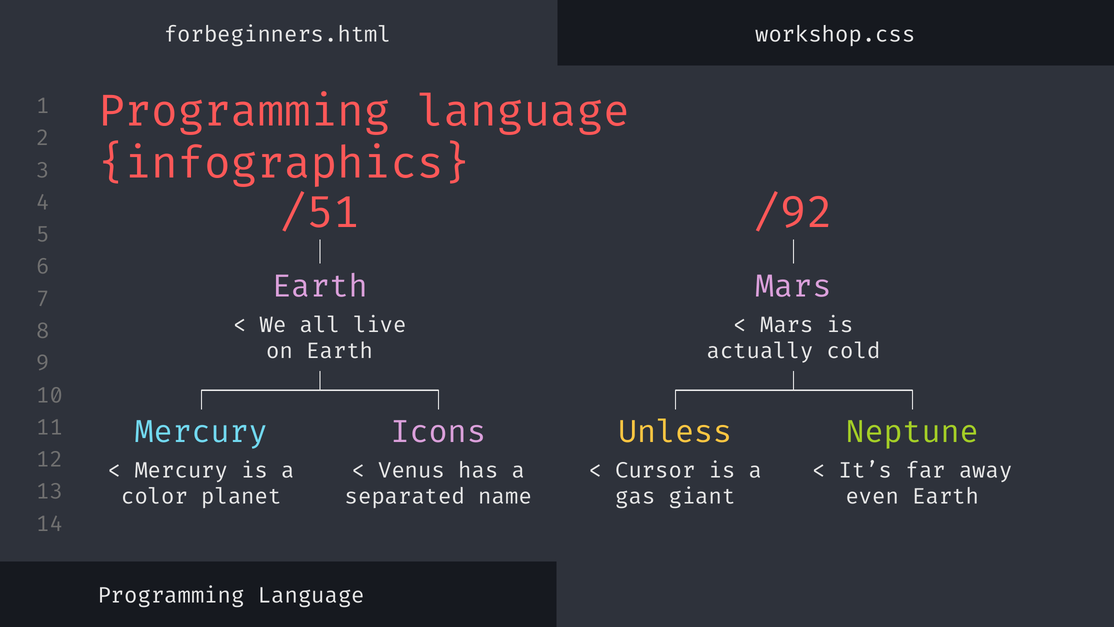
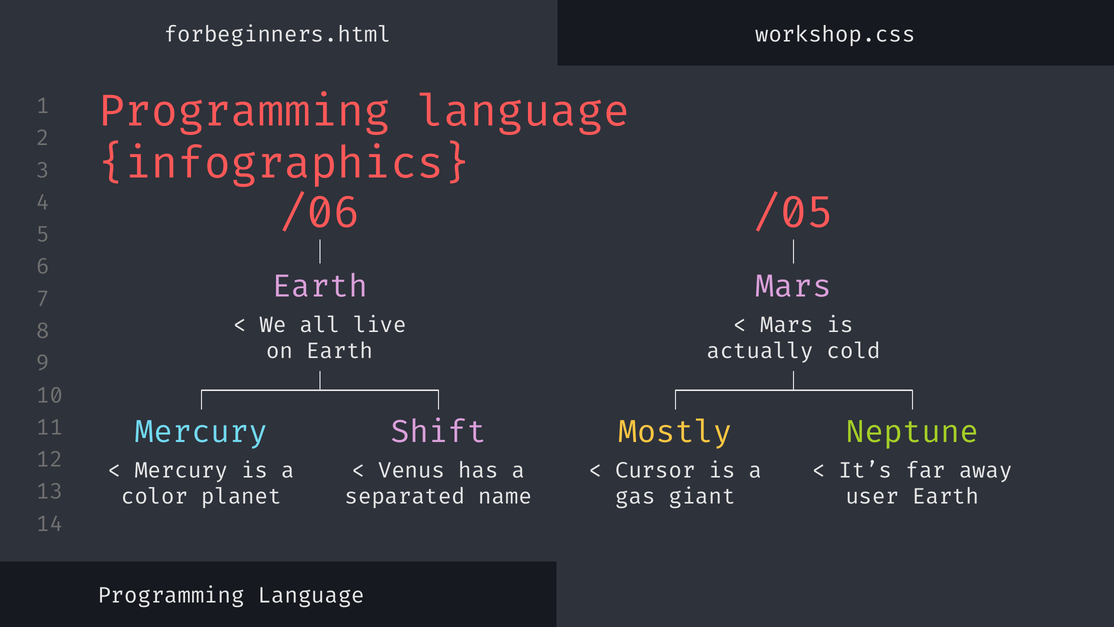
/51: /51 -> /06 (320, 213)
/92: /92 -> /05 (794, 213)
Icons: Icons -> Shift (438, 432)
Unless: Unless -> Mostly (675, 432)
even: even -> user (872, 497)
